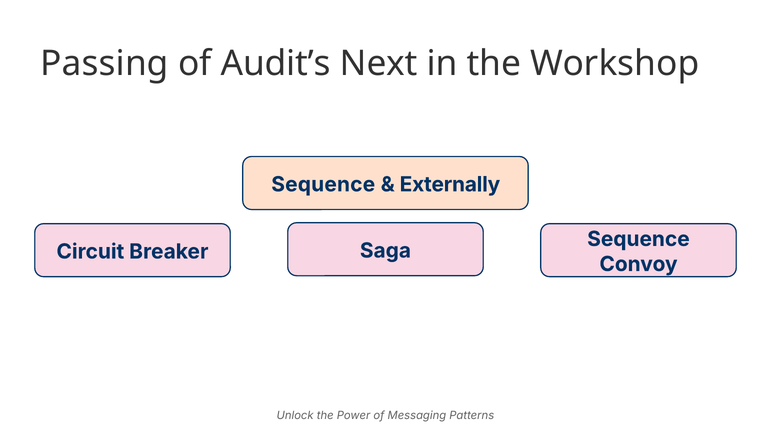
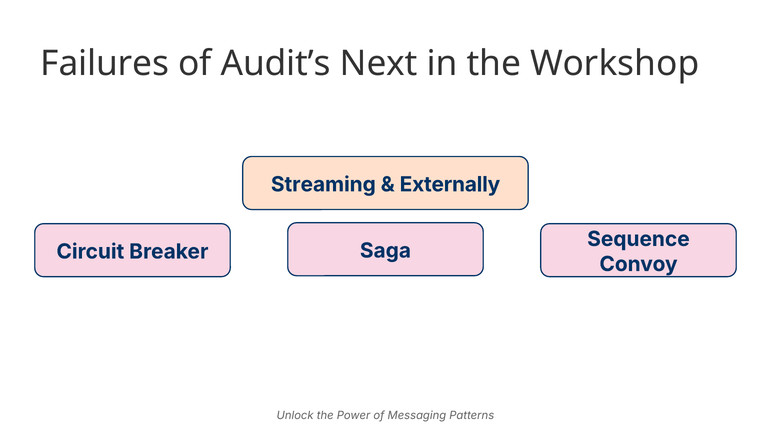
Passing: Passing -> Failures (105, 63)
Sequence: Sequence -> Streaming (323, 184)
